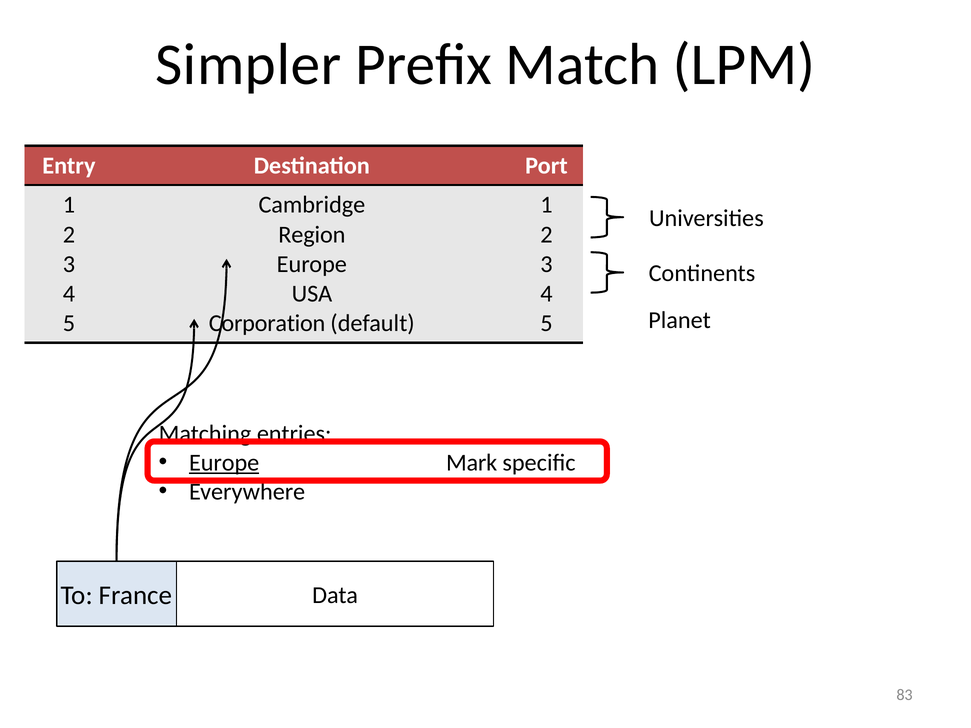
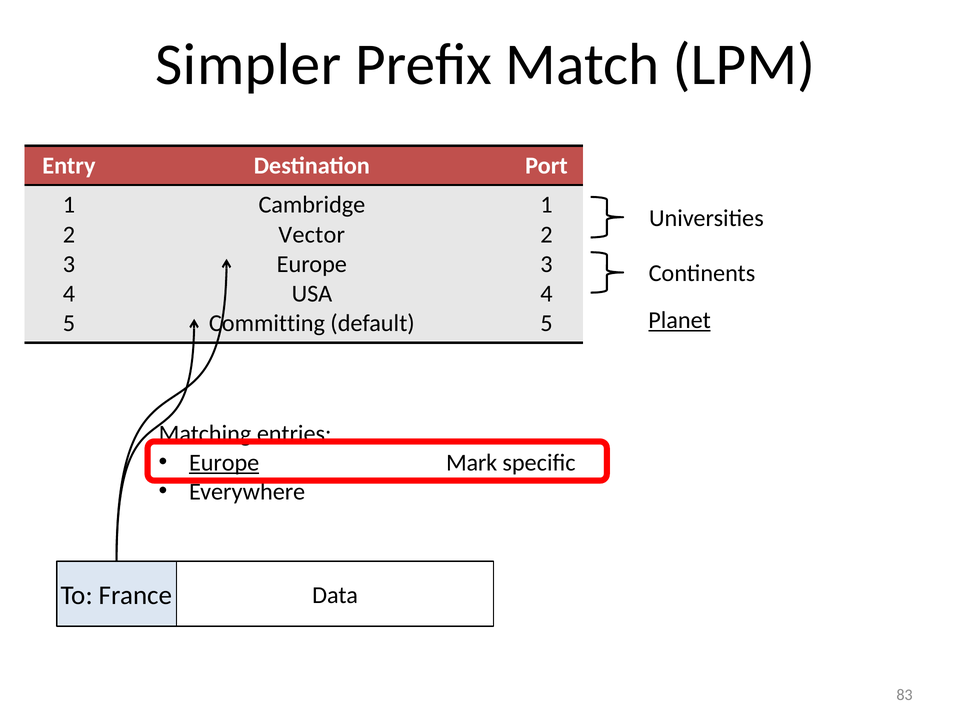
Region: Region -> Vector (312, 235)
Planet underline: none -> present (680, 320)
Corporation: Corporation -> Committing (267, 324)
